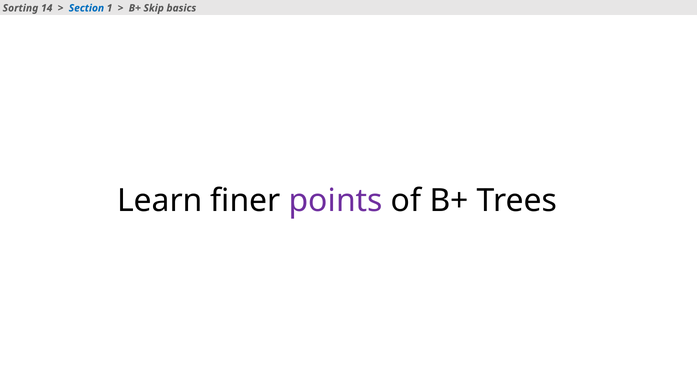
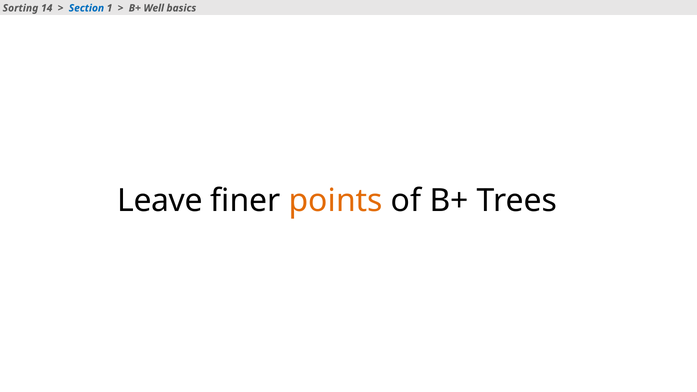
Skip: Skip -> Well (154, 8)
Learn: Learn -> Leave (160, 201)
points colour: purple -> orange (336, 201)
